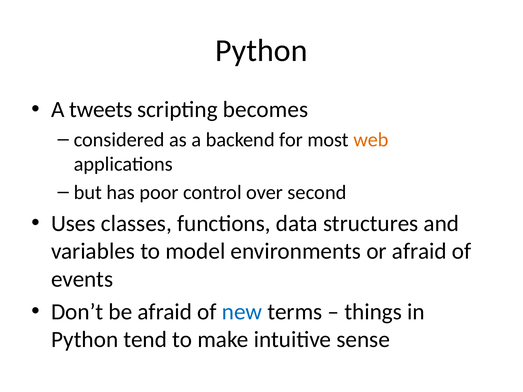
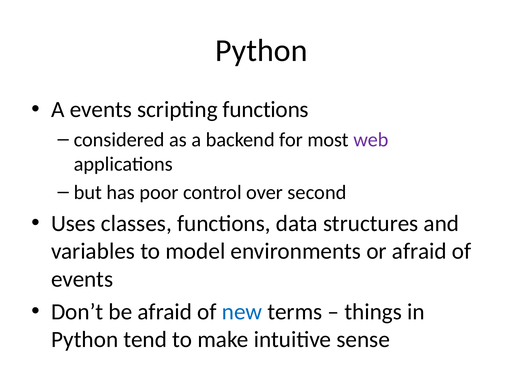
A tweets: tweets -> events (101, 110)
scripting becomes: becomes -> functions (266, 110)
web colour: orange -> purple (371, 140)
